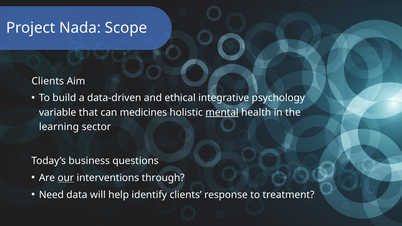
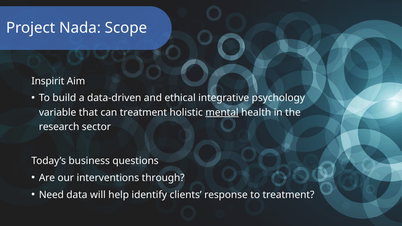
Clients: Clients -> Inspirit (48, 81)
can medicines: medicines -> treatment (143, 113)
learning: learning -> research (59, 127)
our underline: present -> none (66, 178)
